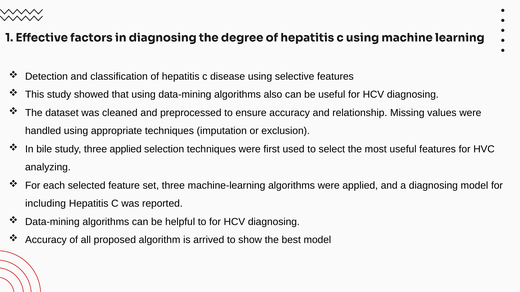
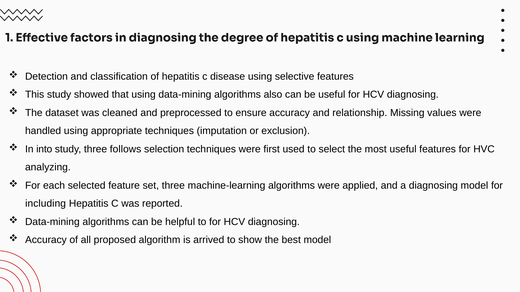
bile: bile -> into (44, 149)
three applied: applied -> follows (126, 149)
